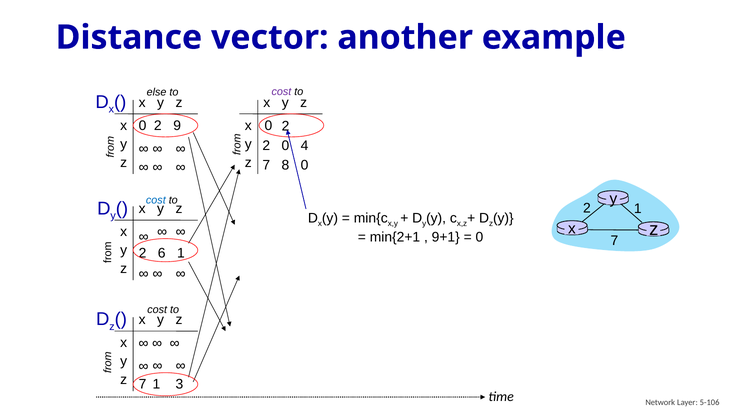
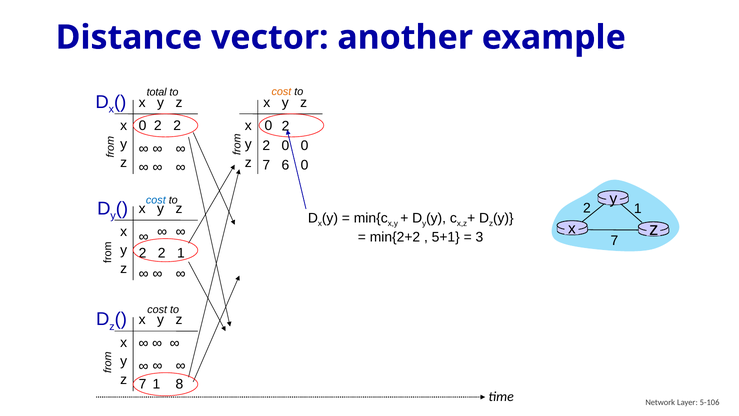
cost colour: purple -> orange (281, 91)
else: else -> total (157, 92)
0 2 9: 9 -> 2 (177, 125)
0 4: 4 -> 0 (305, 146)
8: 8 -> 6 (285, 165)
min{2+1: min{2+1 -> min{2+2 (395, 237)
9+1: 9+1 -> 5+1 (446, 237)
0: 0 -> 3 (479, 237)
6: 6 -> 2 (162, 253)
3: 3 -> 8 (179, 384)
